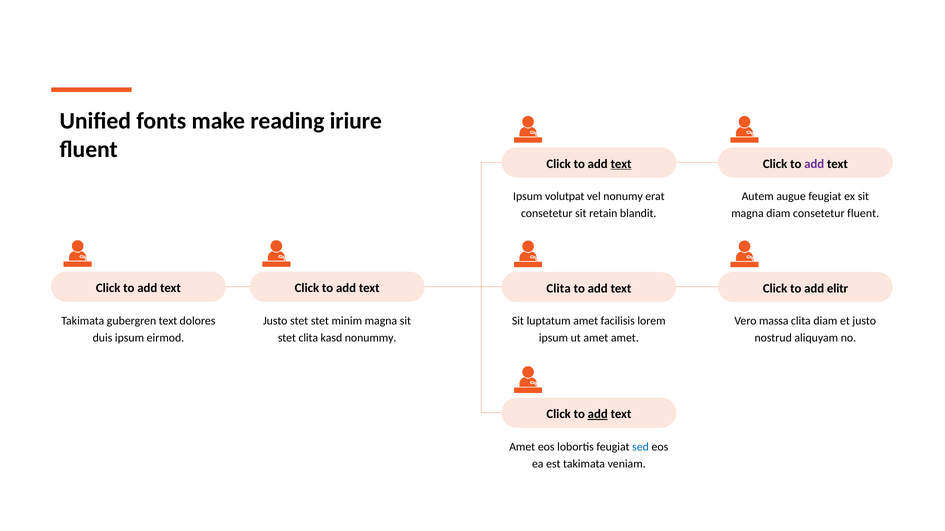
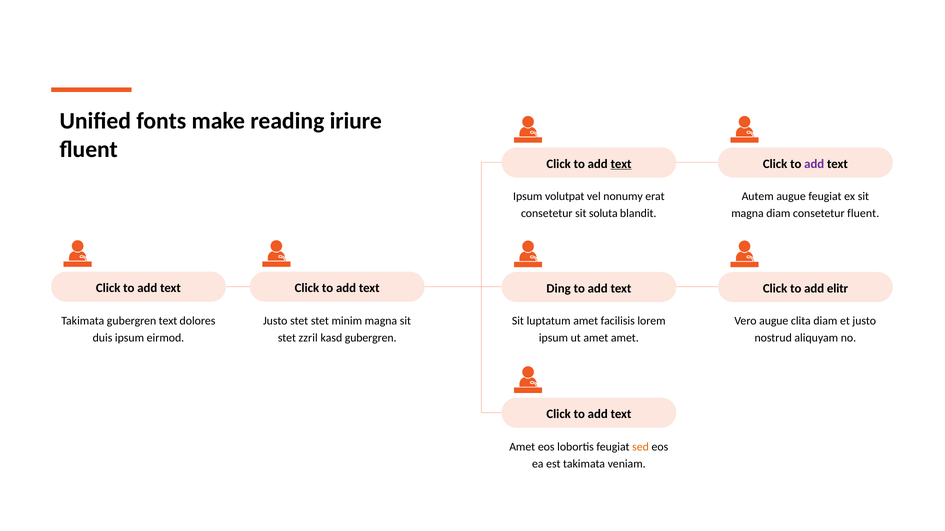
retain: retain -> soluta (603, 214)
Clita: Clita -> Ding (559, 289)
Vero massa: massa -> augue (774, 321)
stet clita: clita -> zzril (308, 338)
kasd nonummy: nonummy -> gubergren (371, 338)
add underline: present -> none (598, 415)
sed colour: blue -> orange (641, 447)
